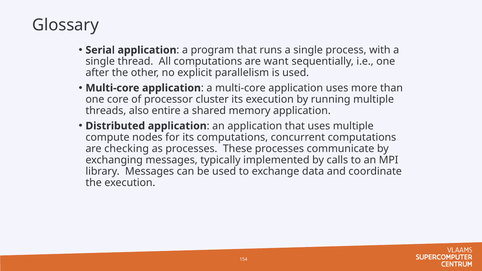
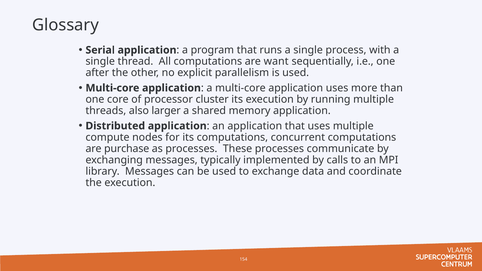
entire: entire -> larger (166, 111)
checking: checking -> purchase (127, 149)
